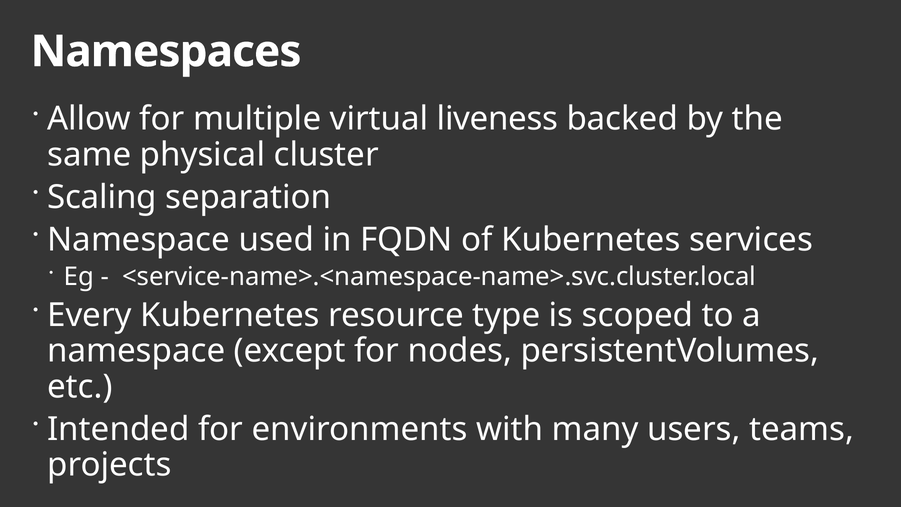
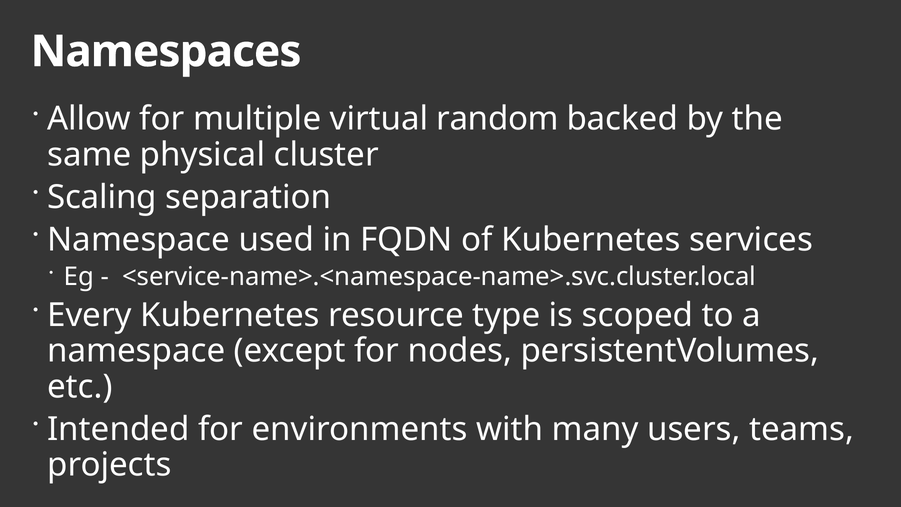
liveness: liveness -> random (498, 119)
